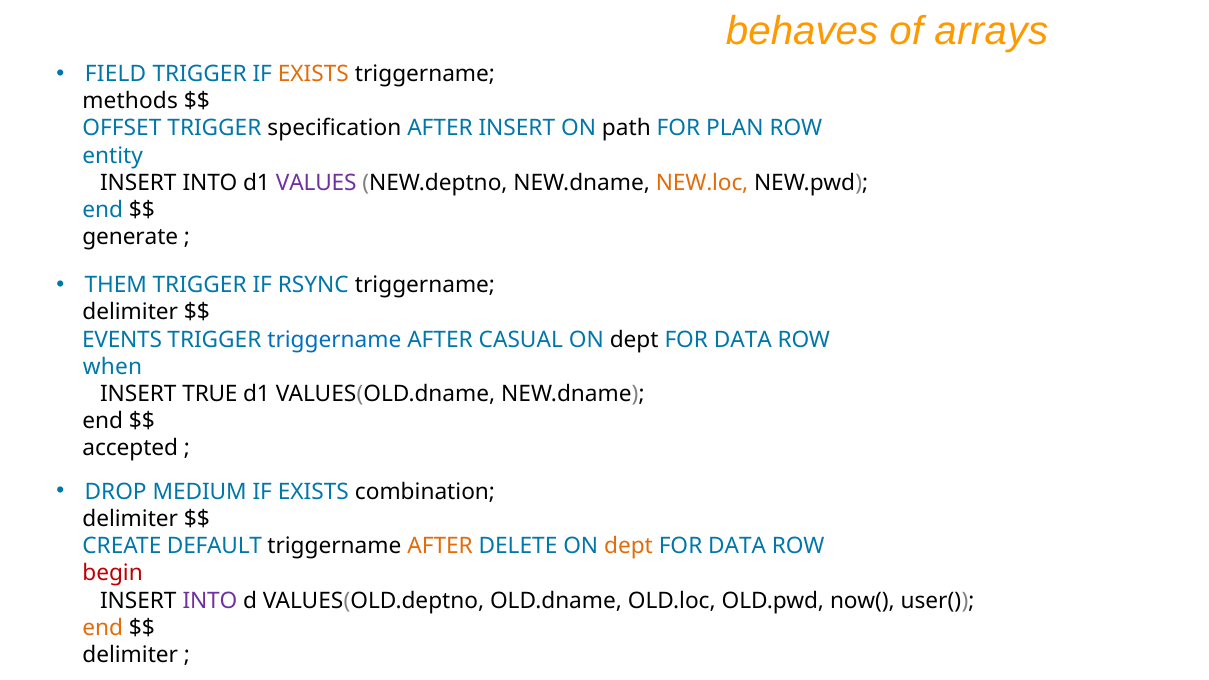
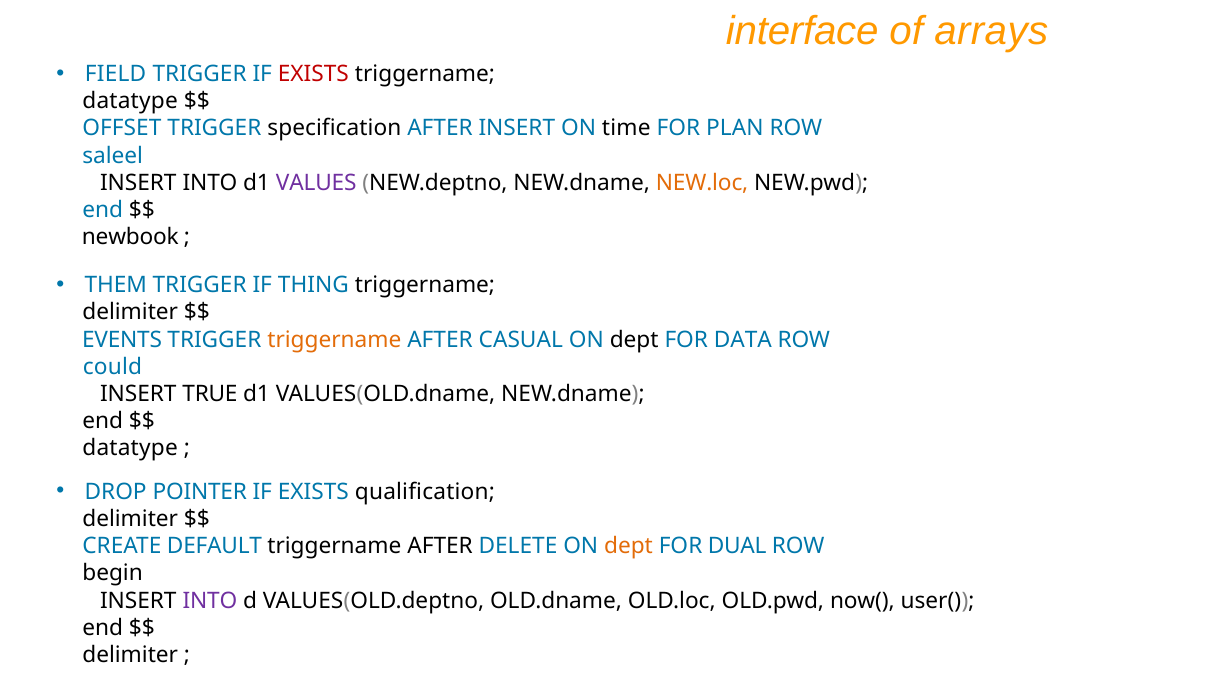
behaves: behaves -> interface (802, 31)
EXISTS colour: orange -> red (313, 74)
methods: methods -> datatype (130, 101)
path: path -> time (626, 128)
entity: entity -> saleel (113, 156)
generate: generate -> newbook (130, 237)
RSYNC: RSYNC -> THING (313, 285)
triggername colour: blue -> orange (334, 340)
when: when -> could (112, 367)
accepted: accepted -> datatype (130, 448)
MEDIUM: MEDIUM -> POINTER (200, 492)
combination: combination -> qualification (425, 492)
AFTER colour: orange -> black (440, 546)
DATA: DATA -> DUAL (737, 546)
begin colour: red -> black (113, 573)
end colour: orange -> black (103, 628)
